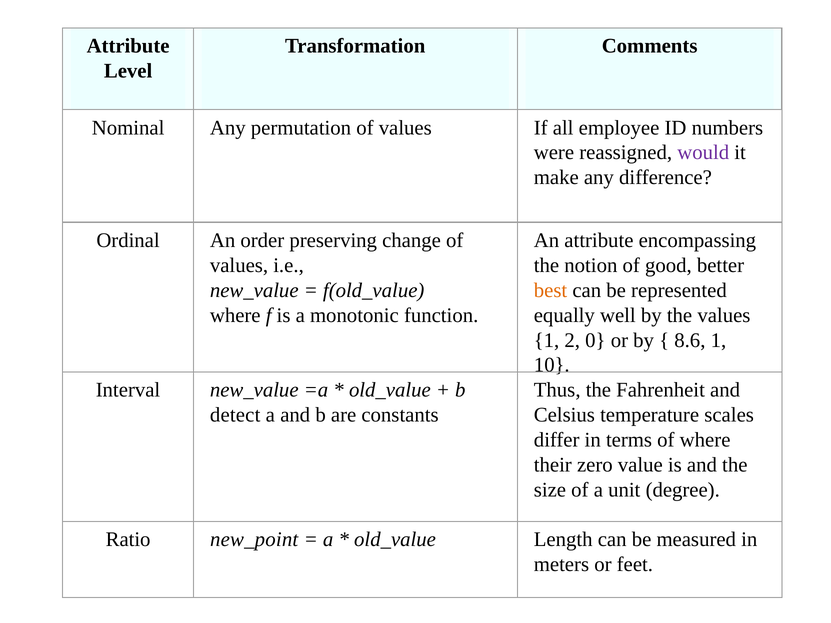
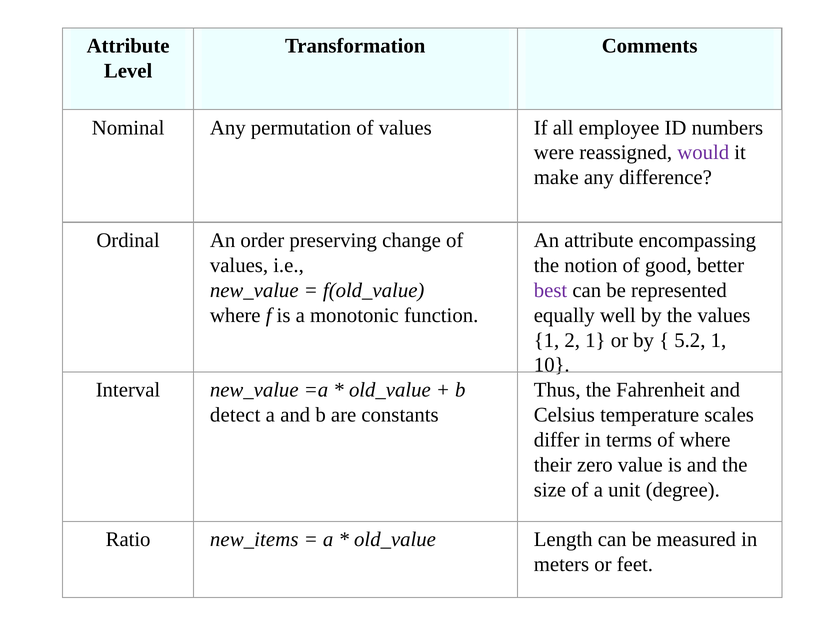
best colour: orange -> purple (551, 290)
2 0: 0 -> 1 (595, 340)
8.6: 8.6 -> 5.2 (690, 340)
new_point: new_point -> new_items (254, 540)
